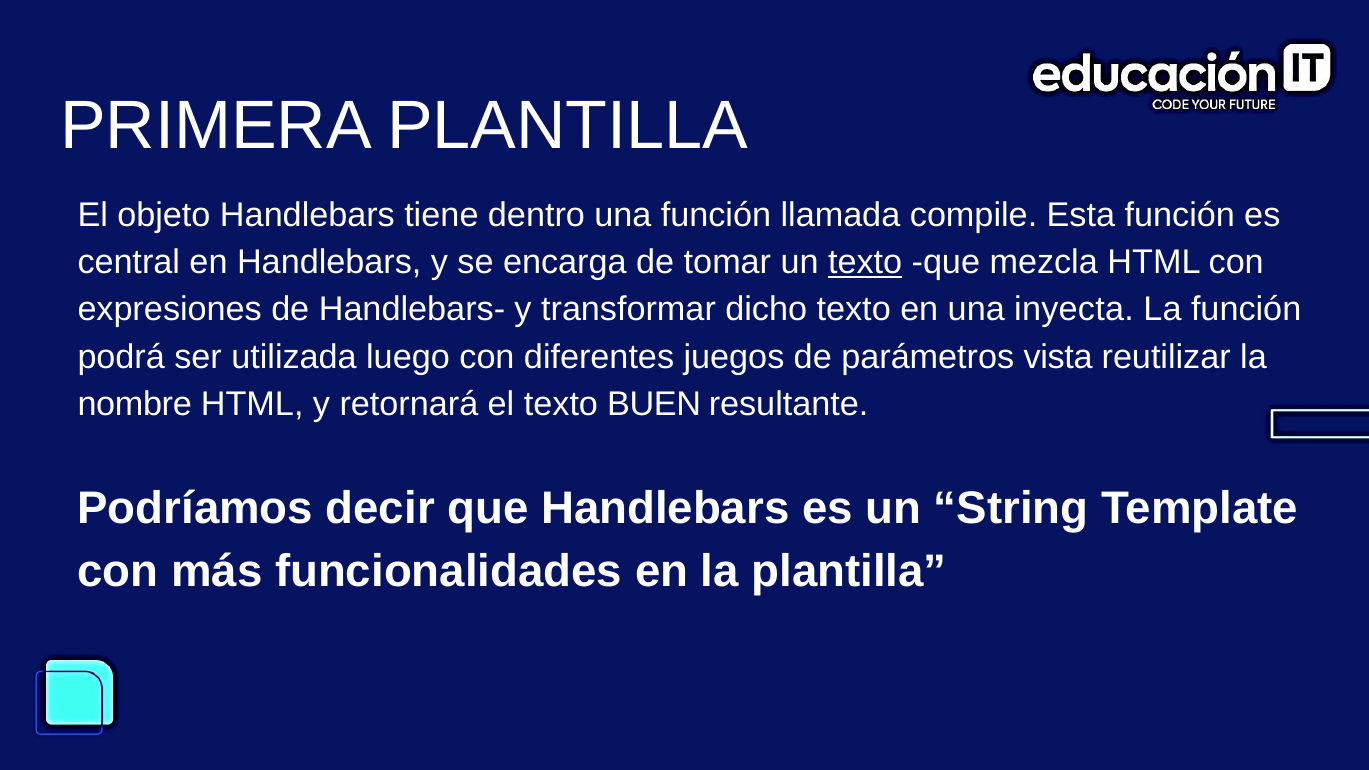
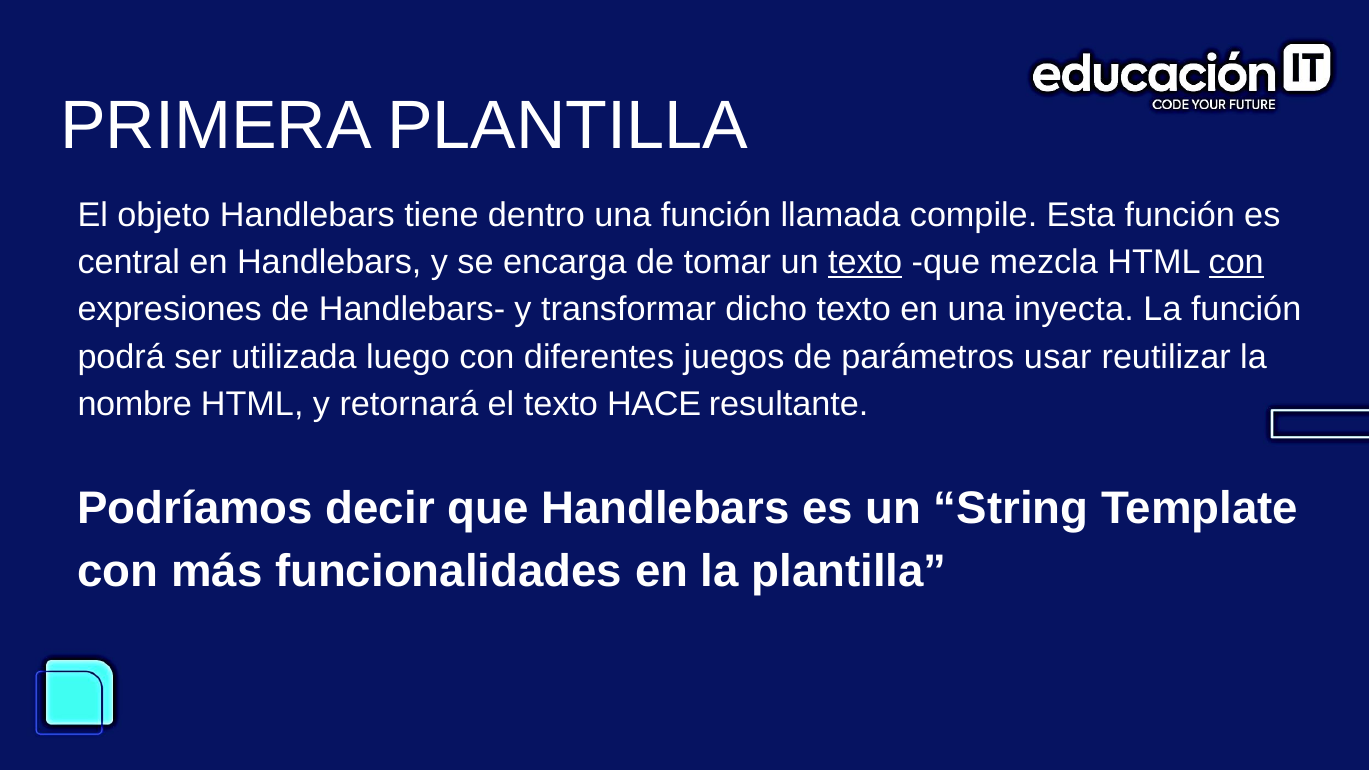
con underline: none -> present (1236, 263)
vista: vista -> usar (1058, 357)
BUEN: BUEN -> HACE (654, 404)
